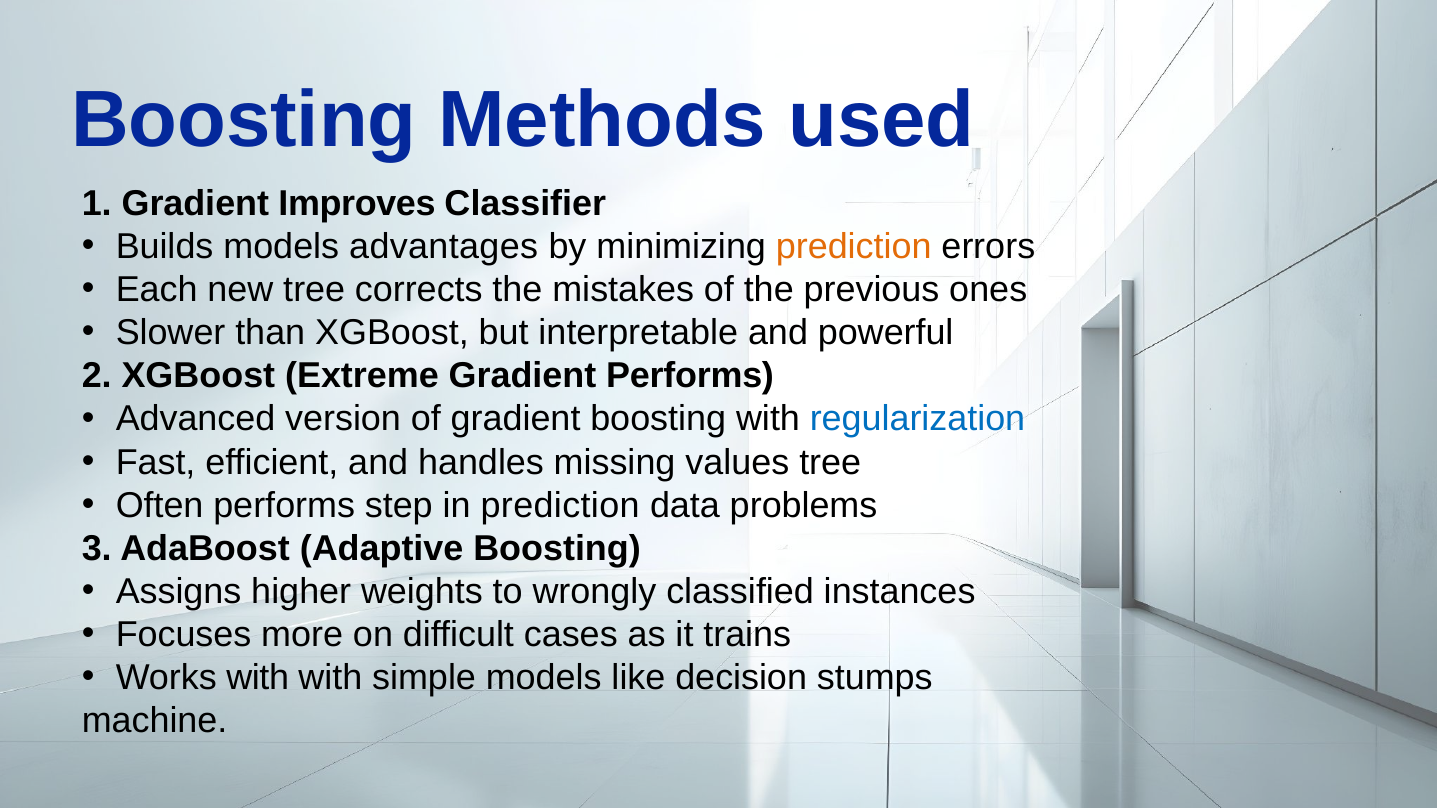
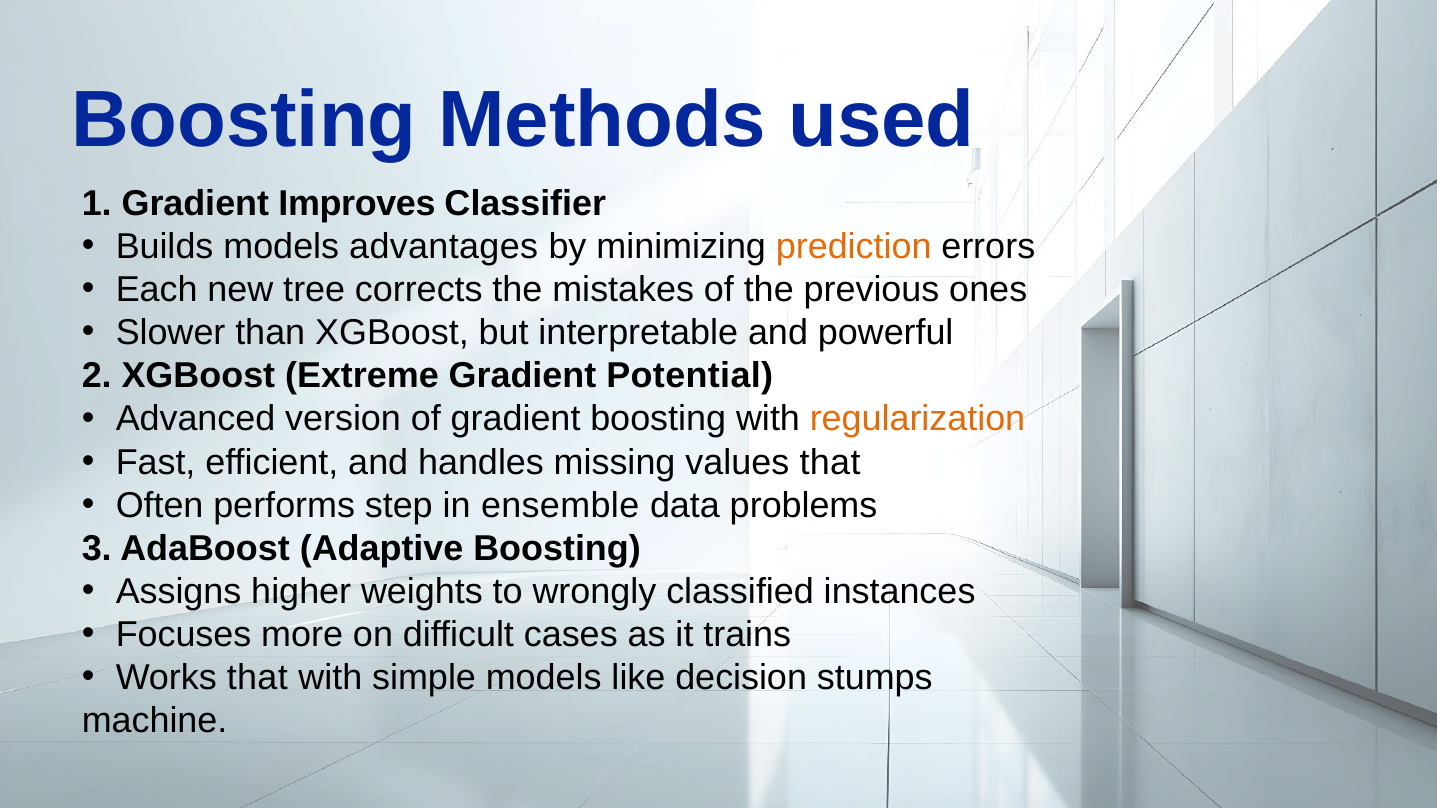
Gradient Performs: Performs -> Potential (690, 376)
regularization colour: blue -> orange (917, 419)
values tree: tree -> that (830, 462)
in prediction: prediction -> ensemble (560, 506)
Works with: with -> that (257, 678)
